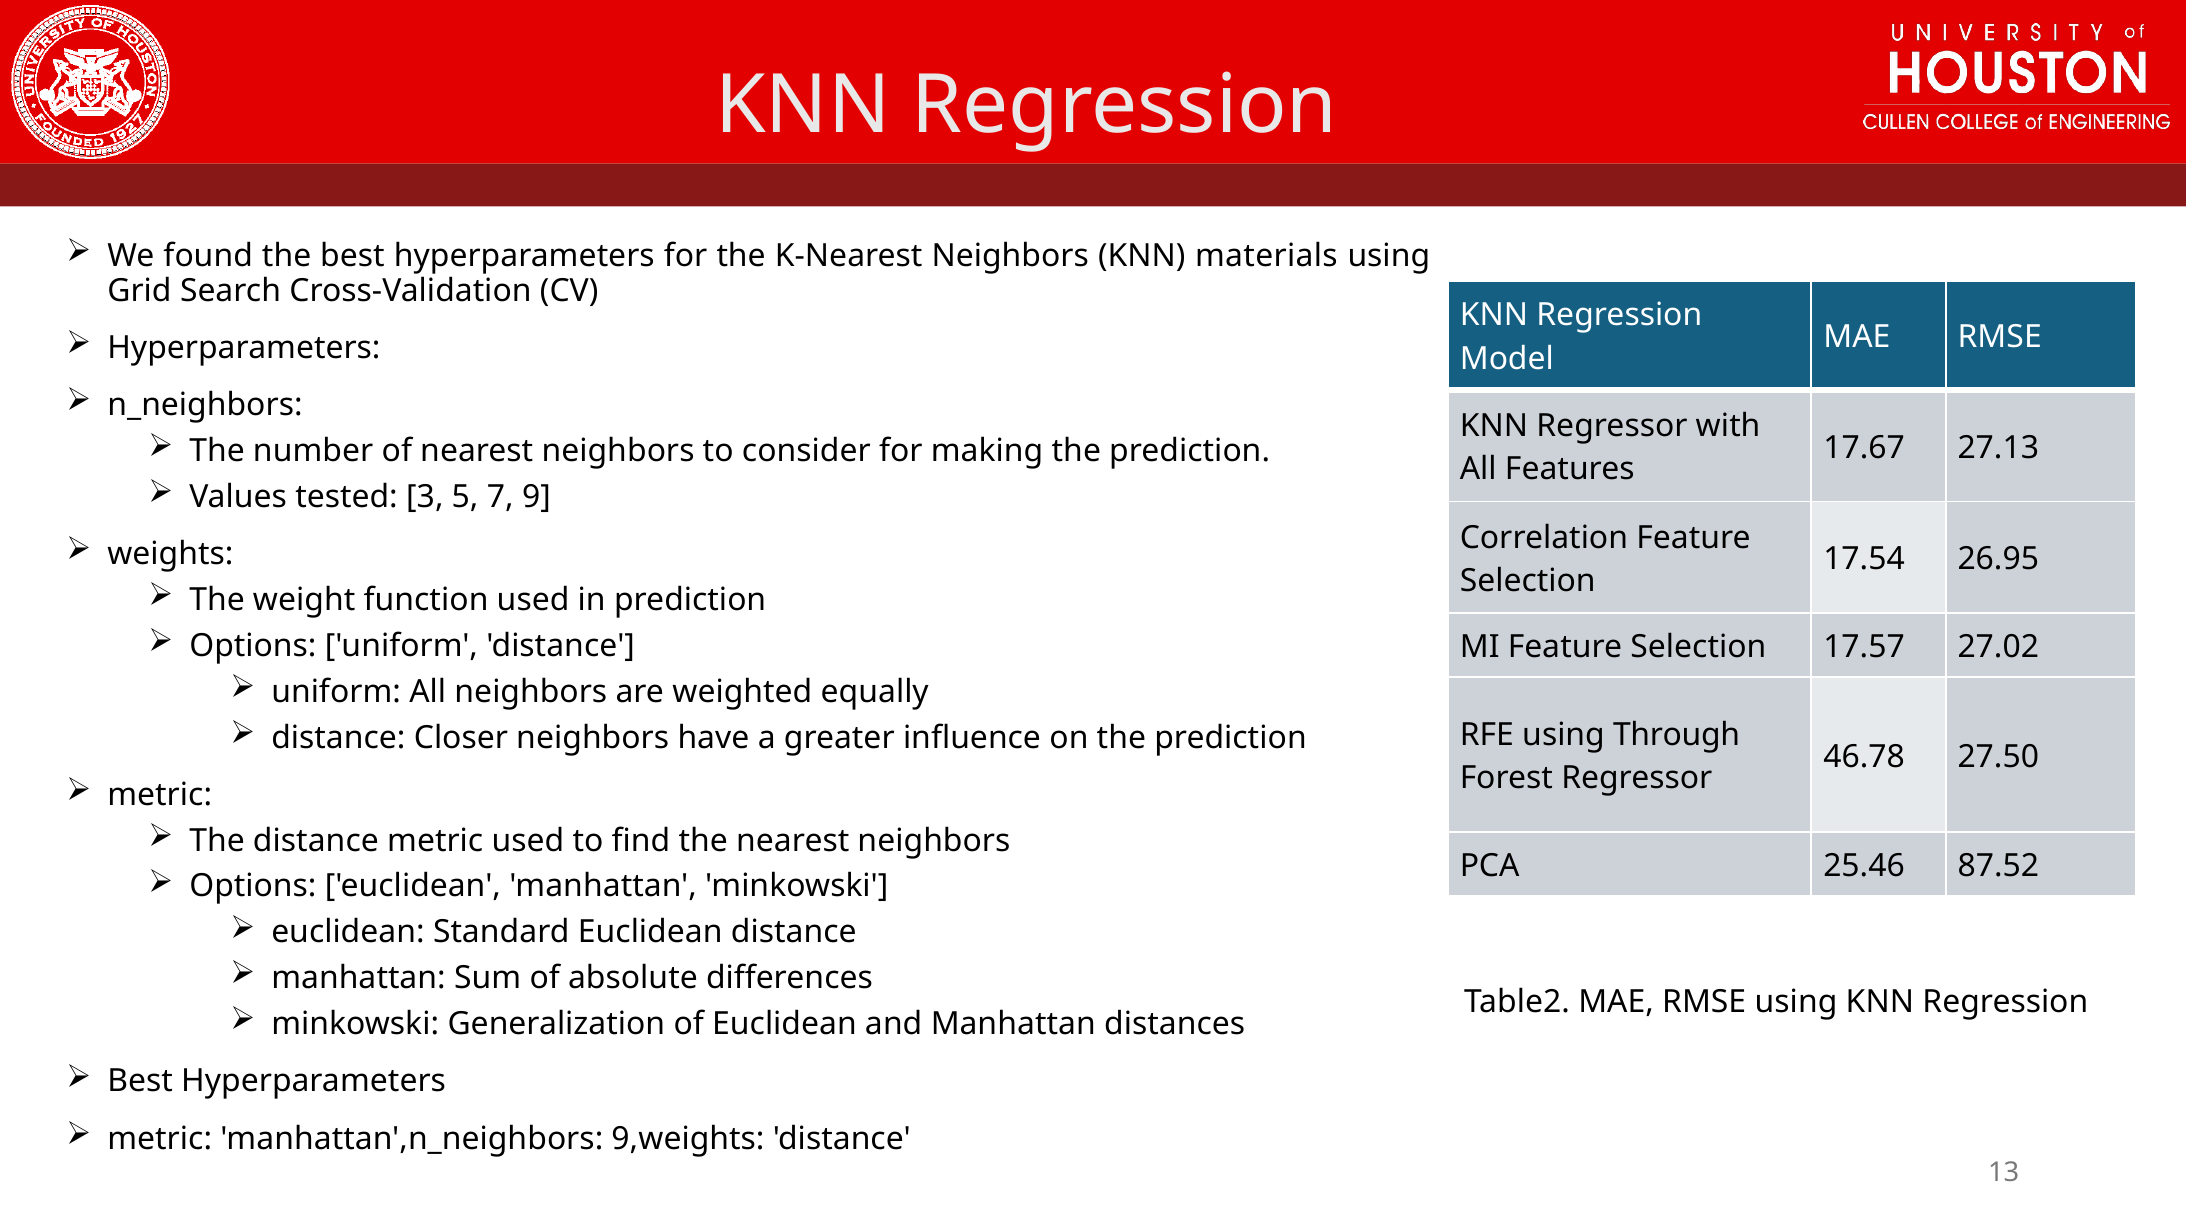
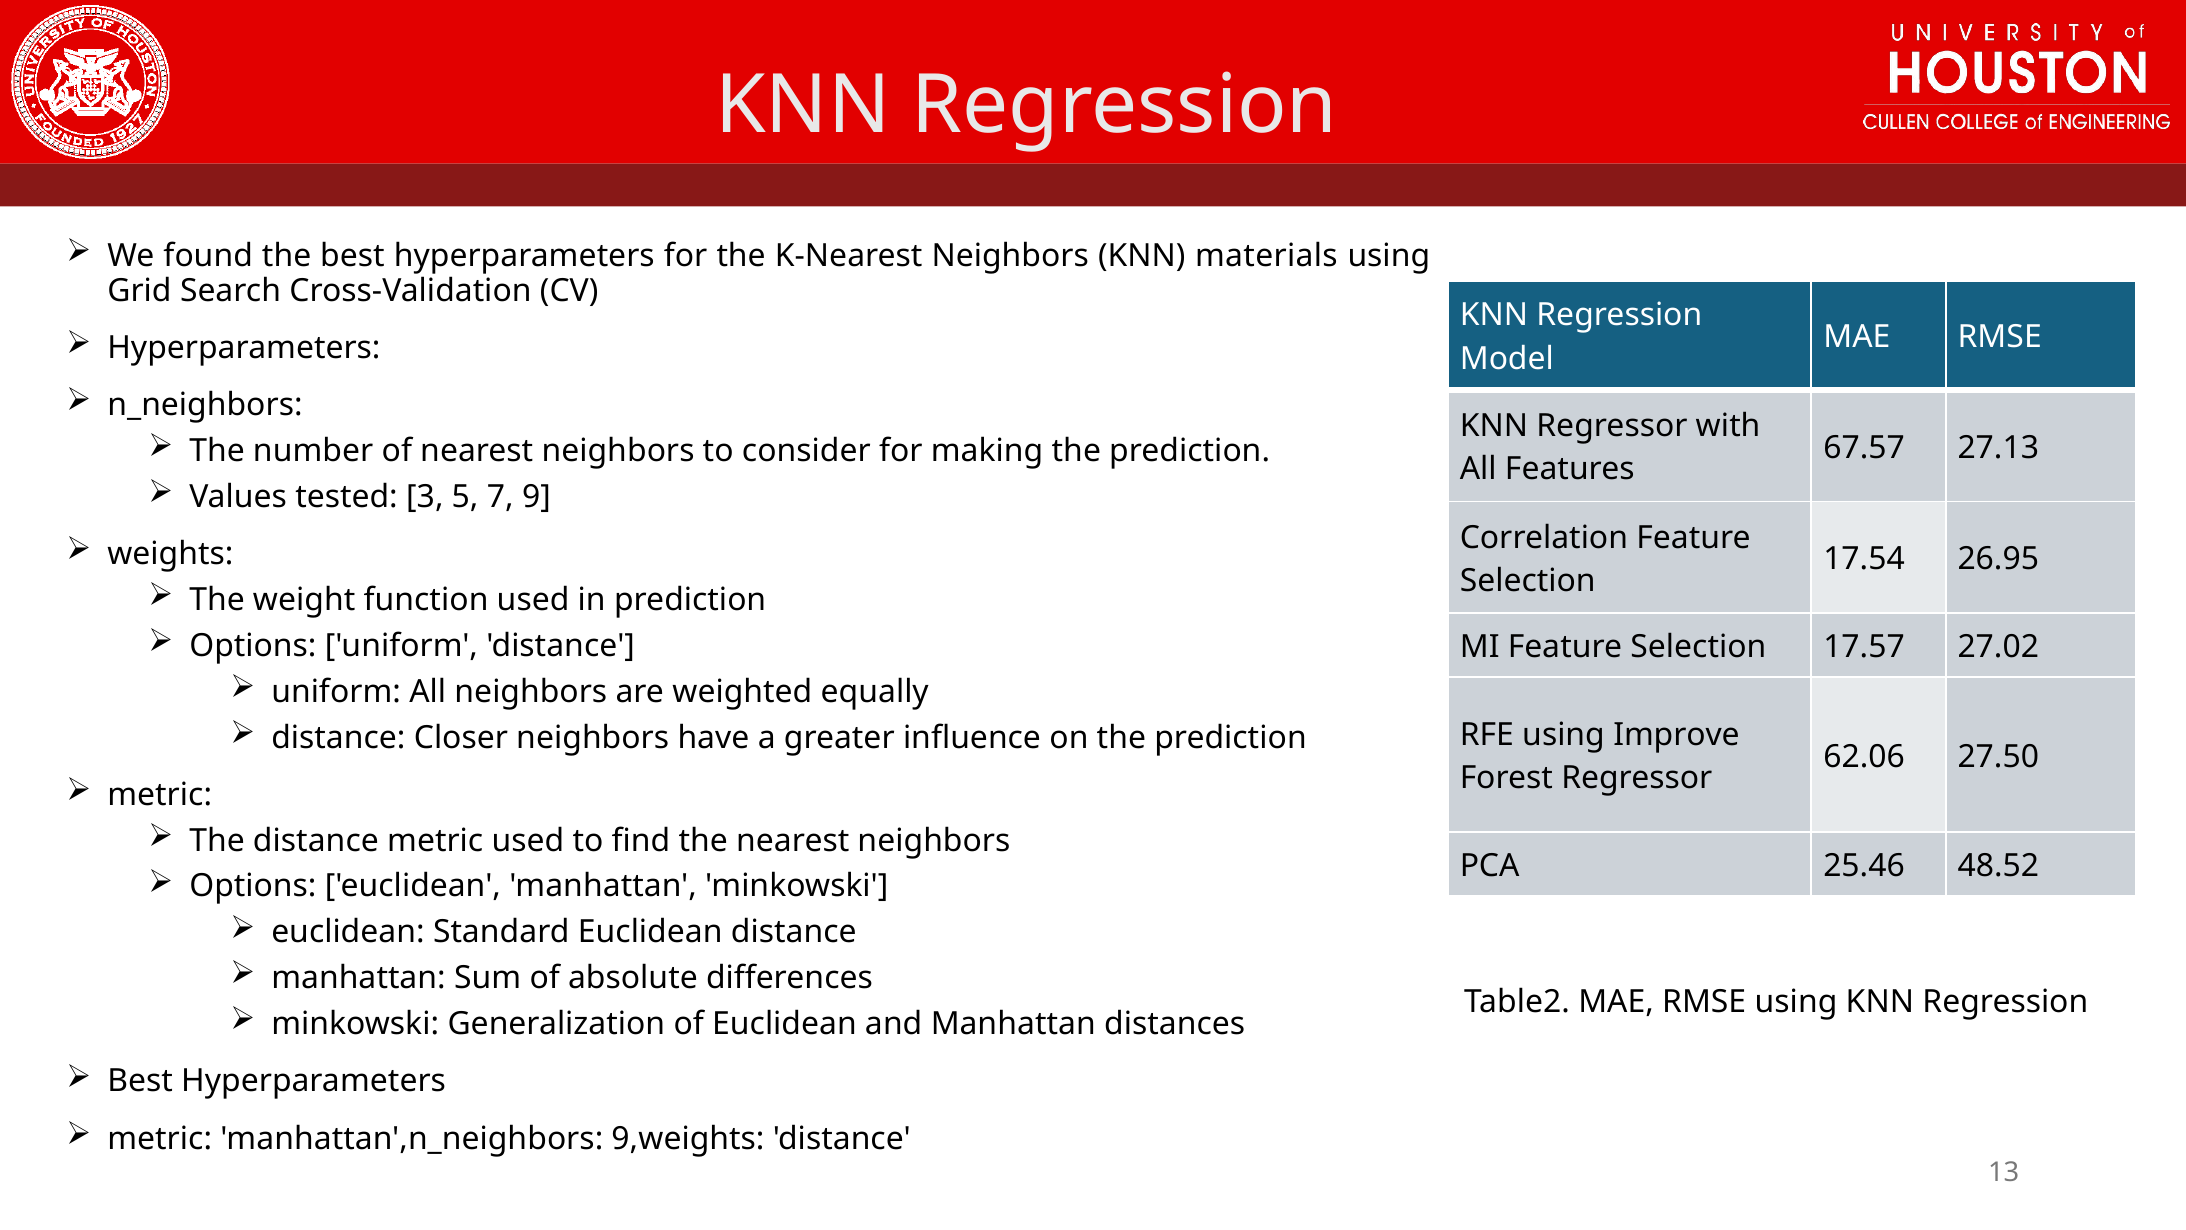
17.67: 17.67 -> 67.57 (1864, 447)
Through: Through -> Improve (1676, 735)
46.78: 46.78 -> 62.06 (1864, 756)
87.52: 87.52 -> 48.52 (1998, 866)
